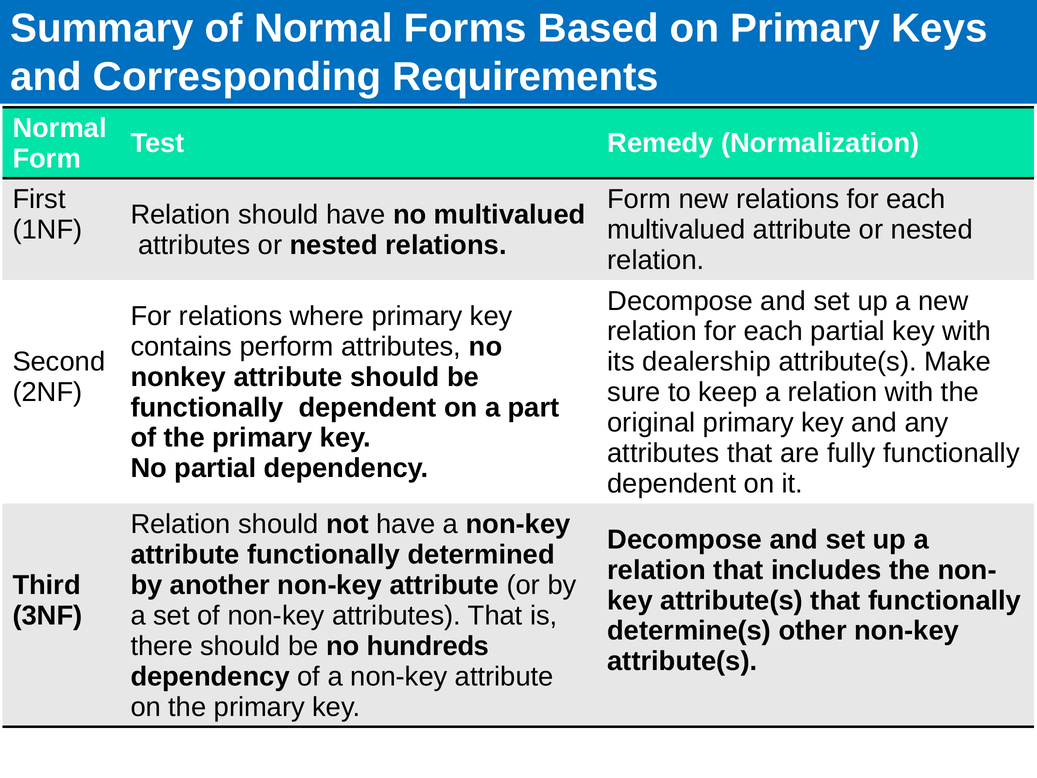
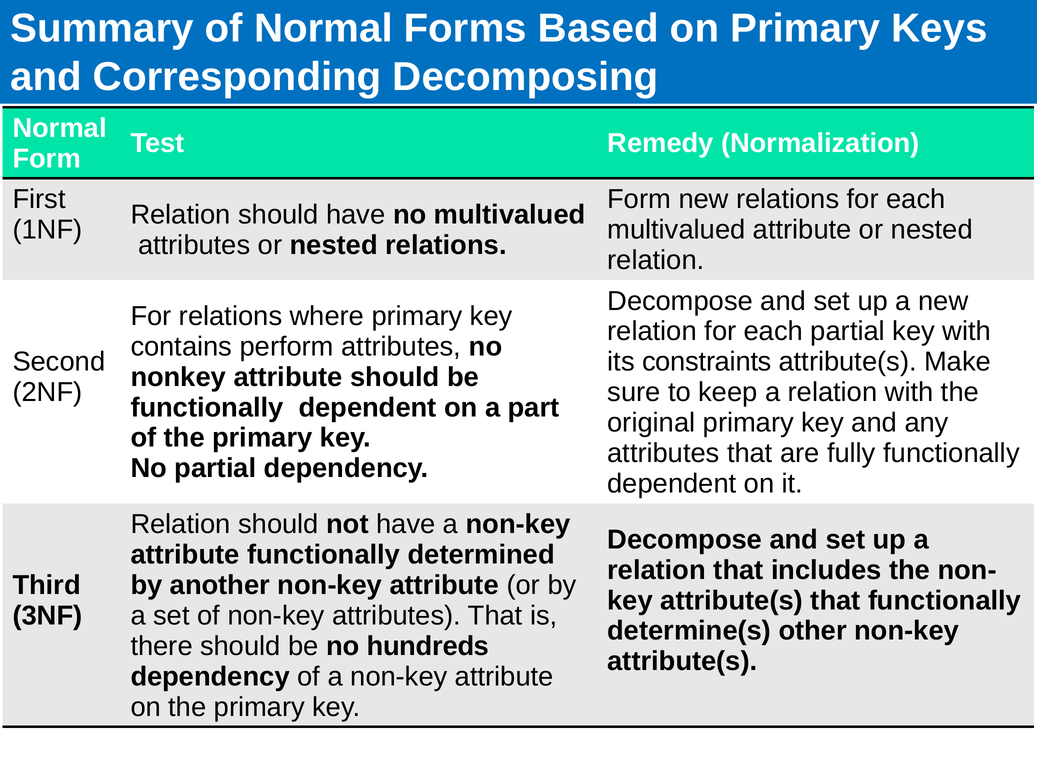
Requirements: Requirements -> Decomposing (525, 77)
dealership: dealership -> constraints (707, 362)
